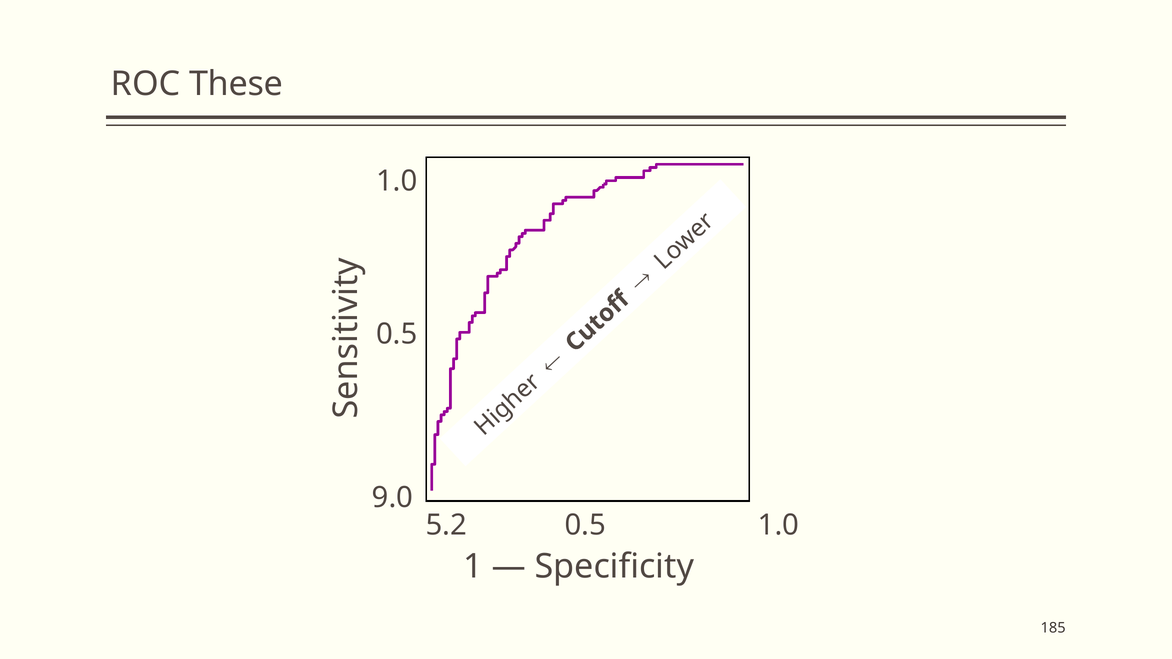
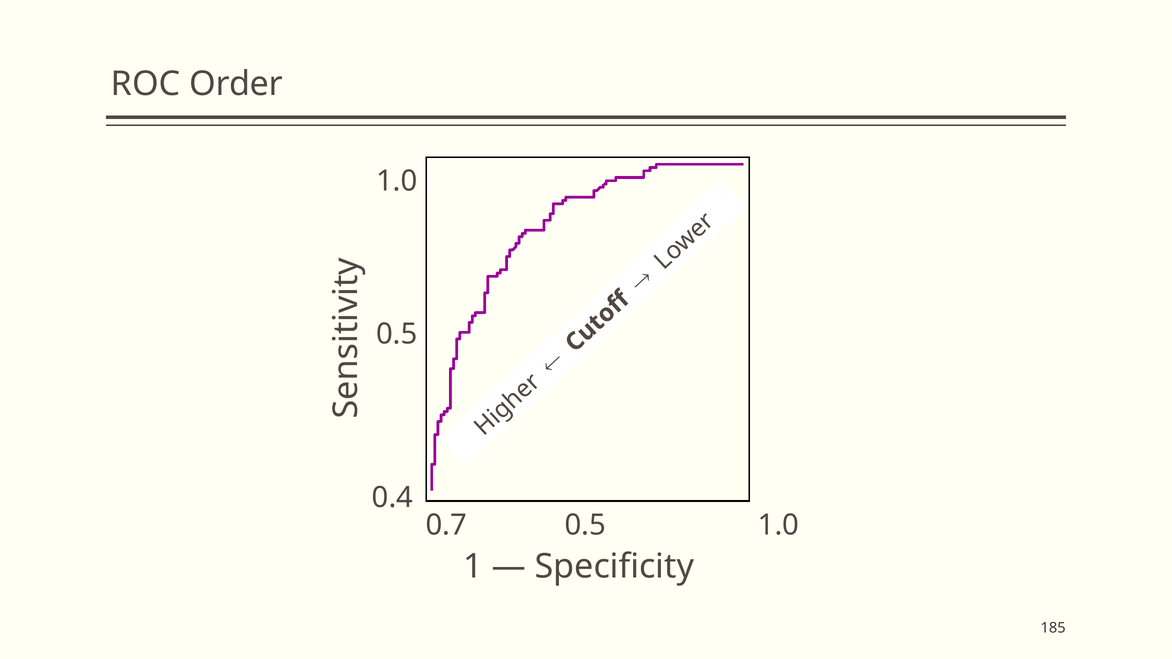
These: These -> Order (236, 84)
9.0: 9.0 -> 0.4 (392, 498)
5.2: 5.2 -> 0.7 (446, 525)
